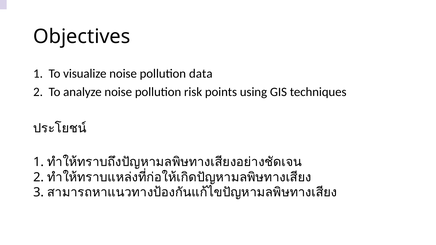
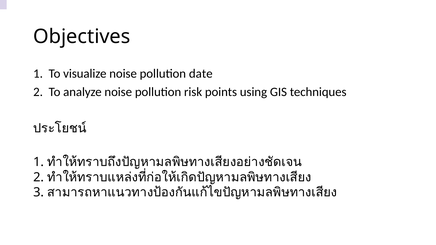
data: data -> date (201, 74)
